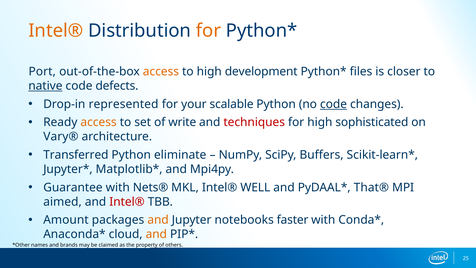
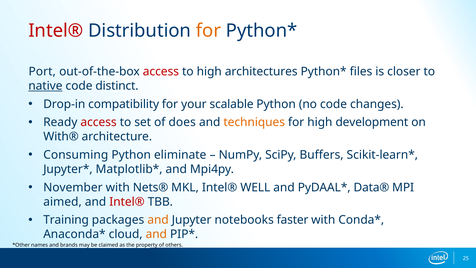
Intel® colour: orange -> red (56, 31)
access colour: orange -> red (161, 71)
development: development -> architectures (261, 71)
defects: defects -> distinct (117, 86)
represented: represented -> compatibility (124, 104)
code underline: present -> none (334, 104)
access colour: orange -> red (99, 122)
write: write -> does (182, 122)
techniques colour: red -> orange (254, 122)
sophisticated: sophisticated -> development (372, 122)
Vary®: Vary® -> With® (61, 137)
Transferred: Transferred -> Consuming (76, 155)
Guarantee: Guarantee -> November (73, 187)
That®: That® -> Data® (371, 187)
Amount: Amount -> Training (66, 220)
